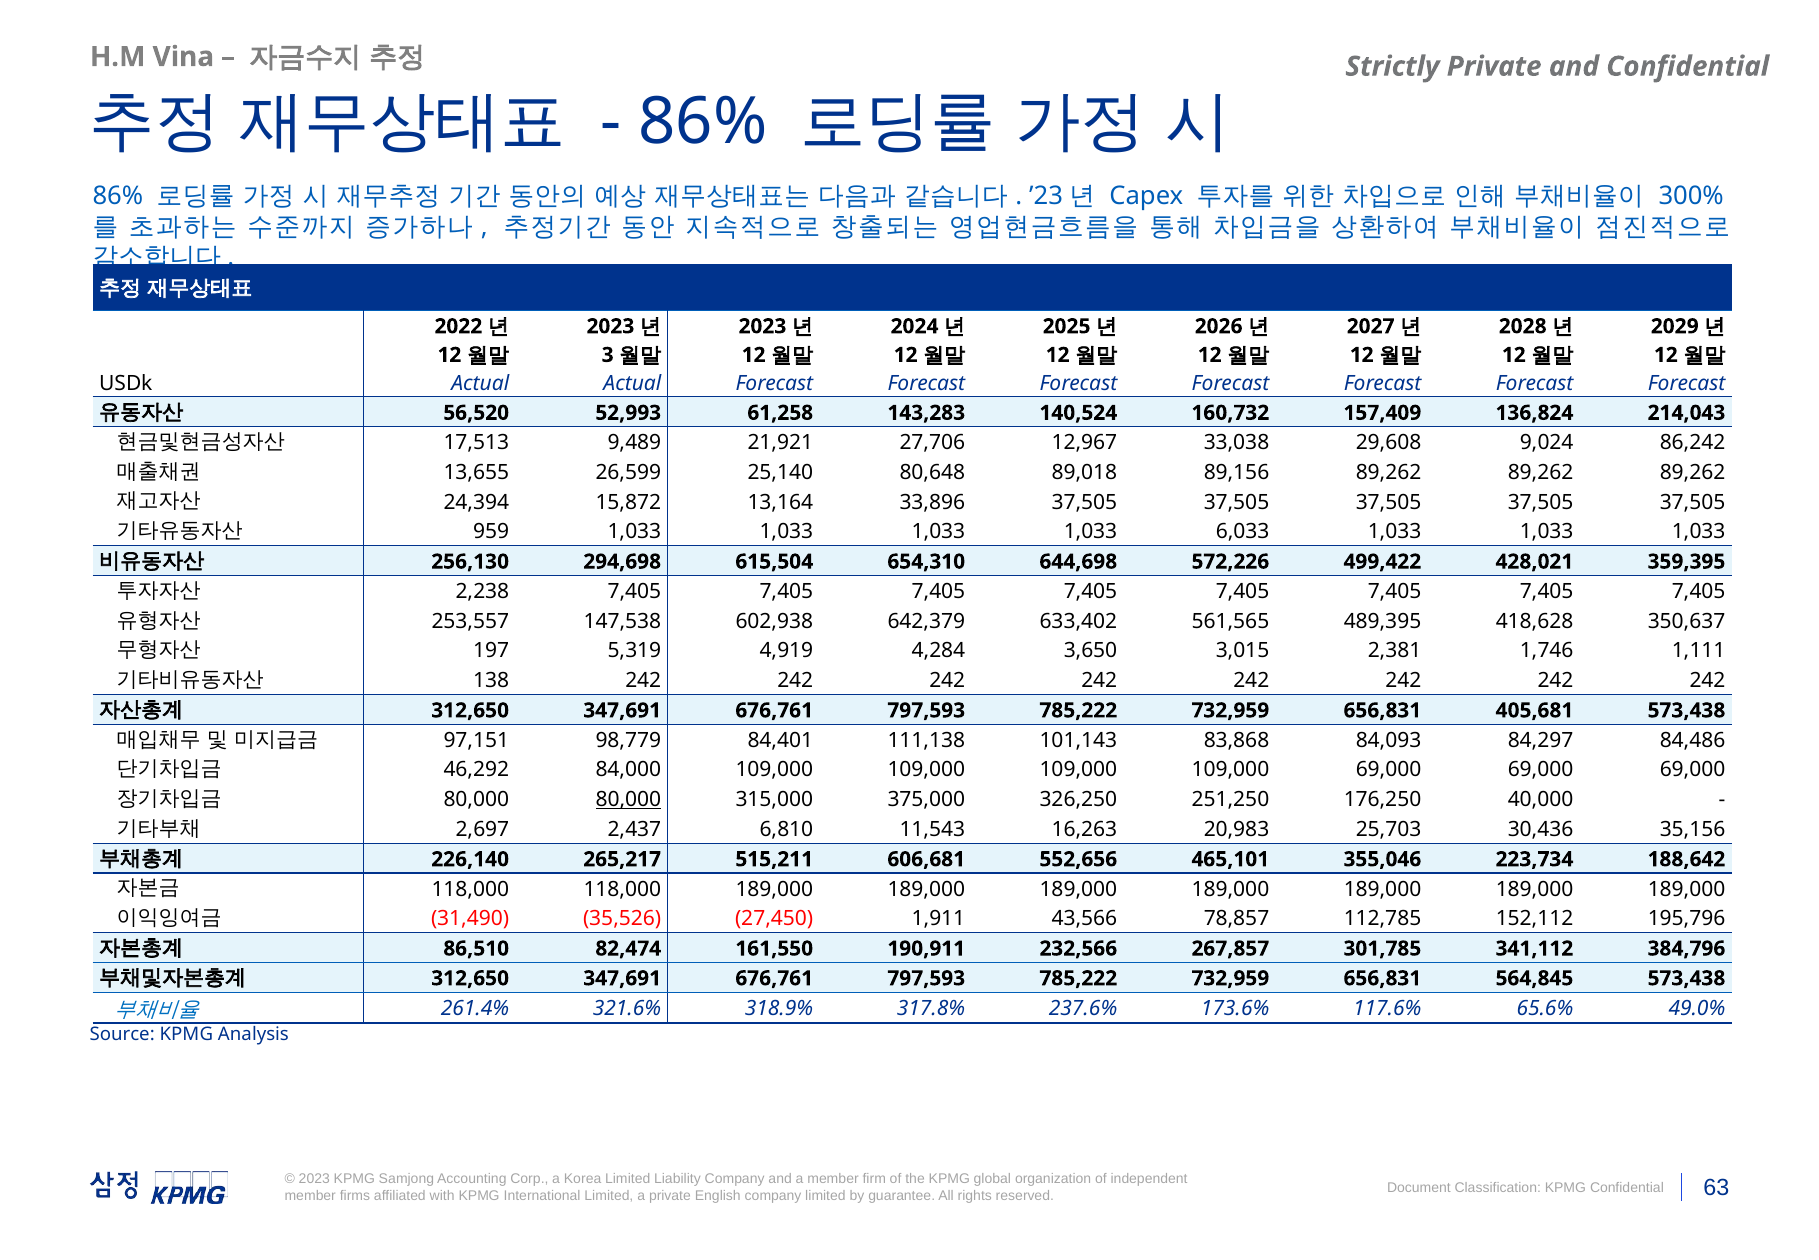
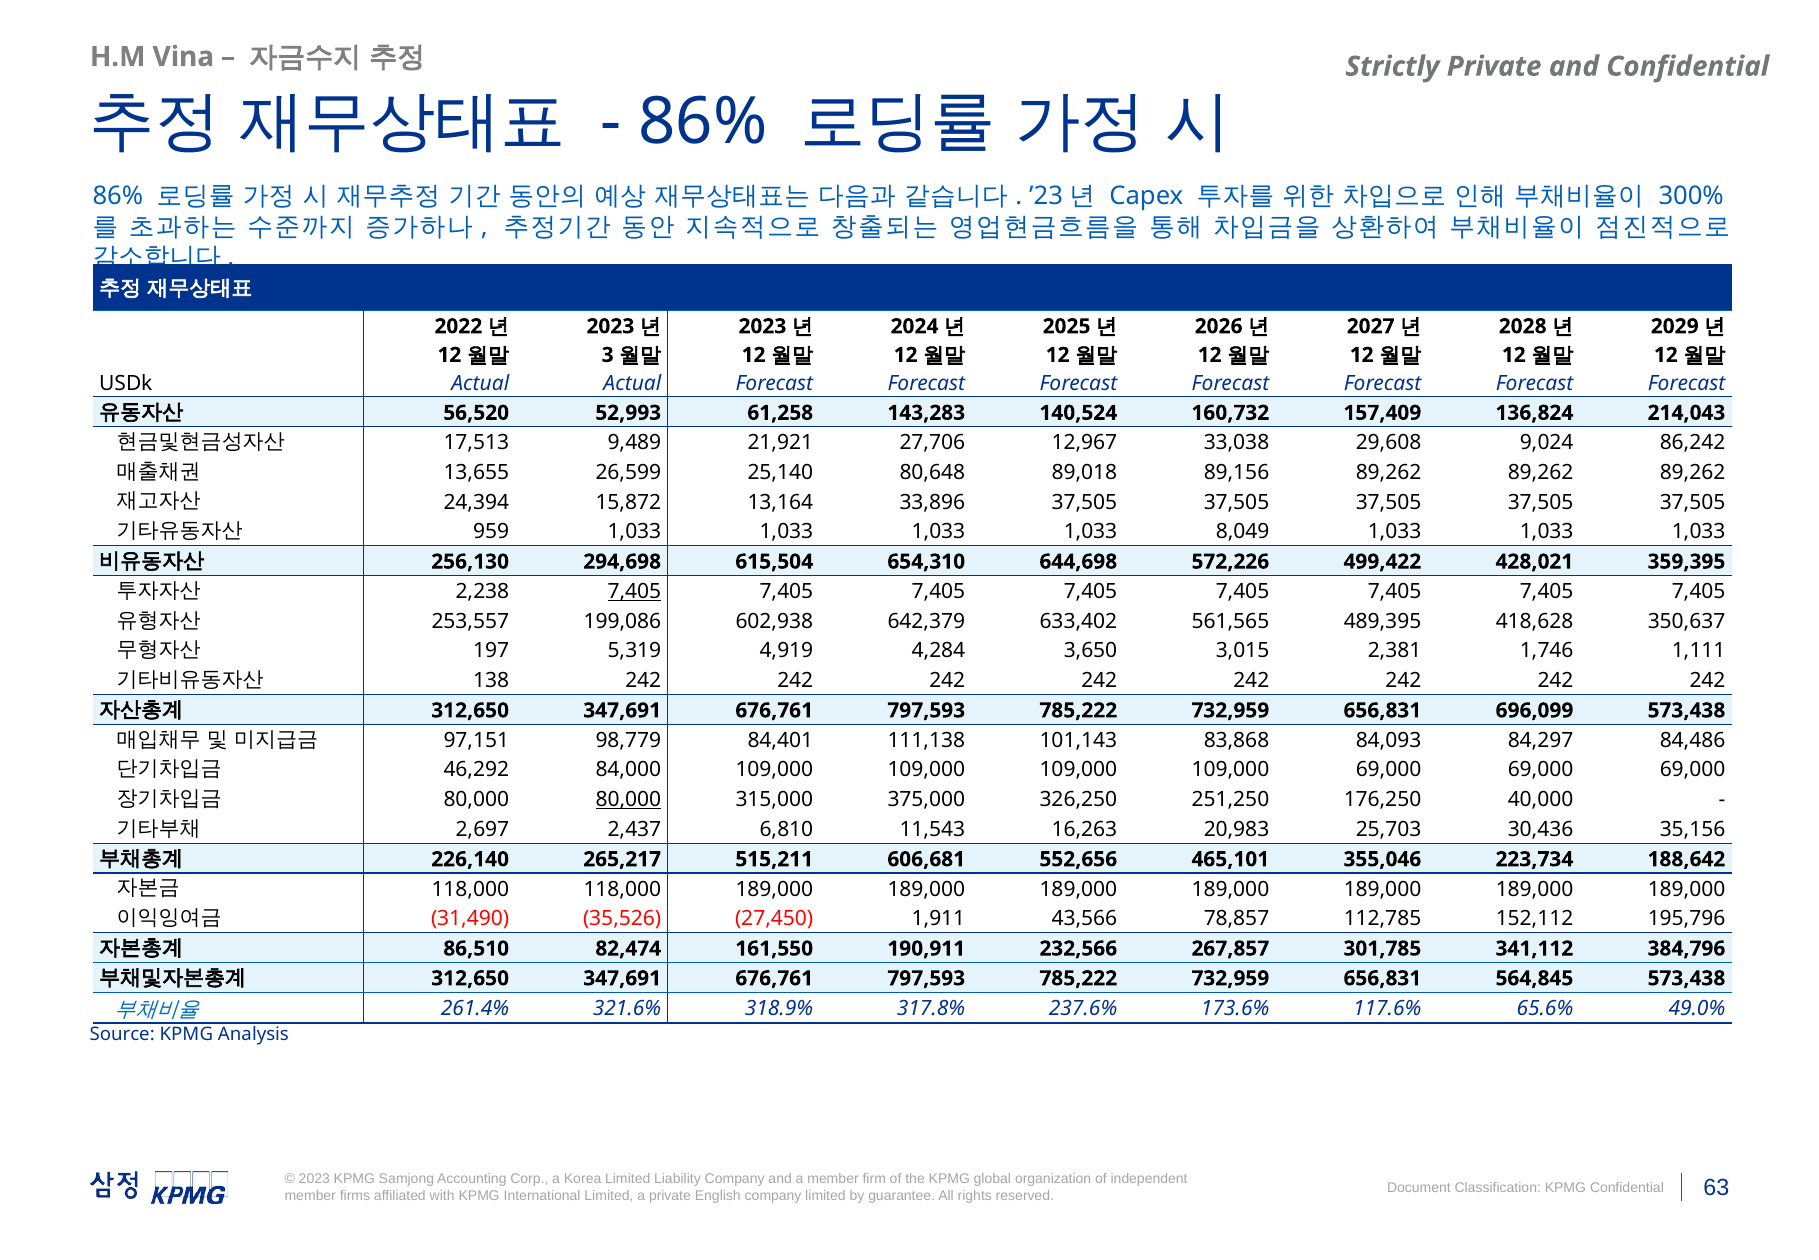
6,033: 6,033 -> 8,049 (1243, 532)
7,405 underline: none -> present (634, 591)
147,538: 147,538 -> 199,086 (622, 621)
405,681: 405,681 -> 696,099 (1534, 710)
